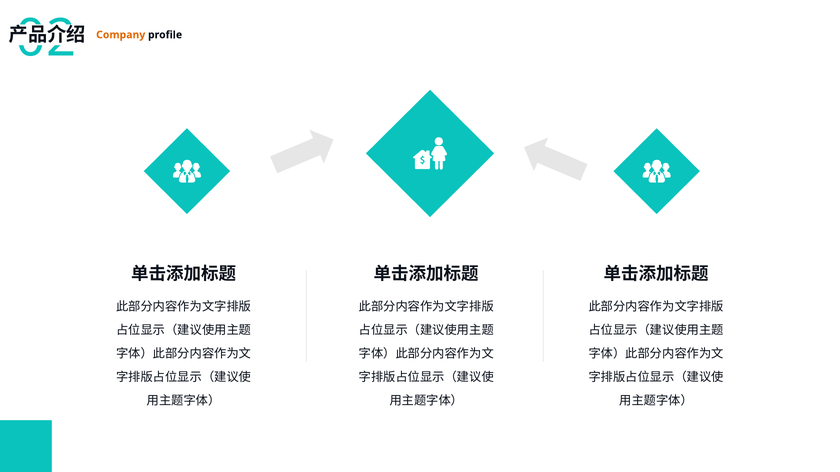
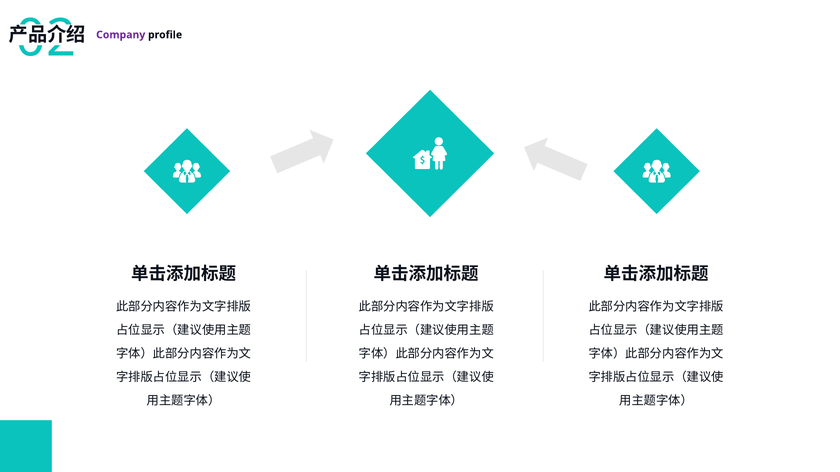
Company colour: orange -> purple (121, 35)
